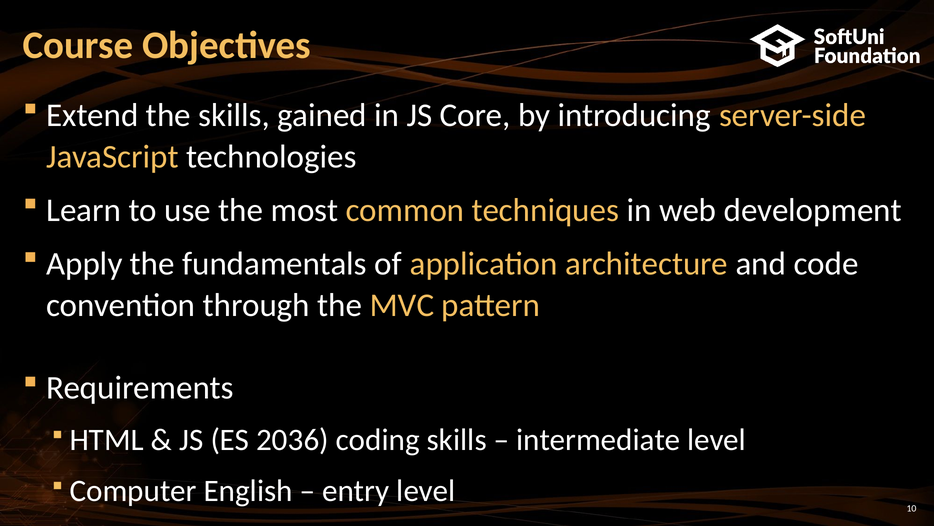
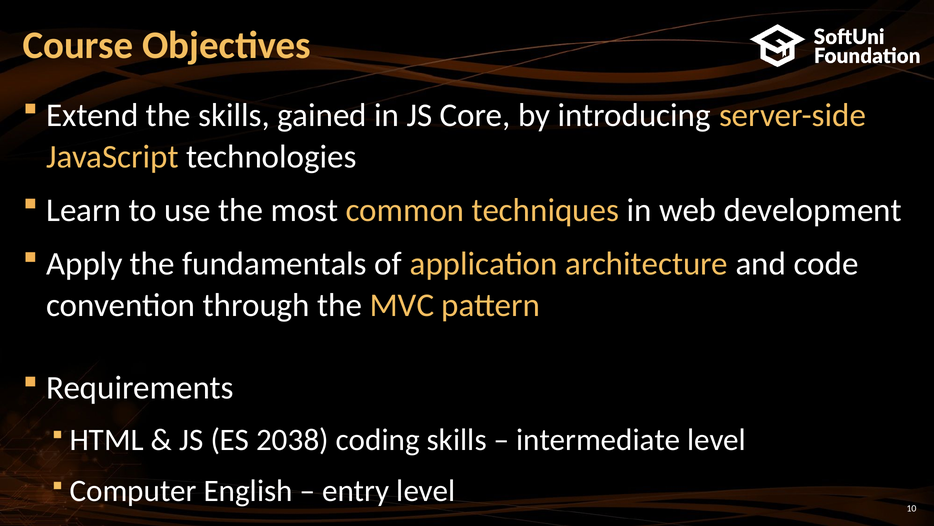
2036: 2036 -> 2038 (292, 440)
